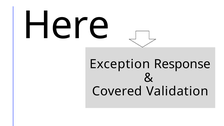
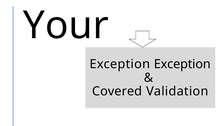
Here: Here -> Your (66, 26)
Exception Response: Response -> Exception (182, 64)
